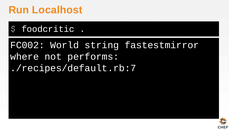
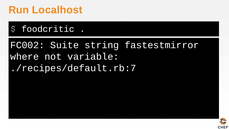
World: World -> Suite (65, 45)
performs: performs -> variable (93, 56)
